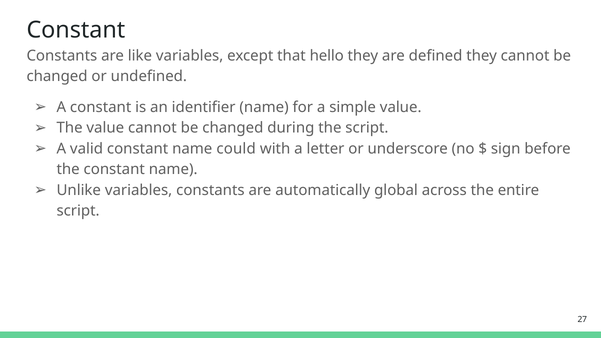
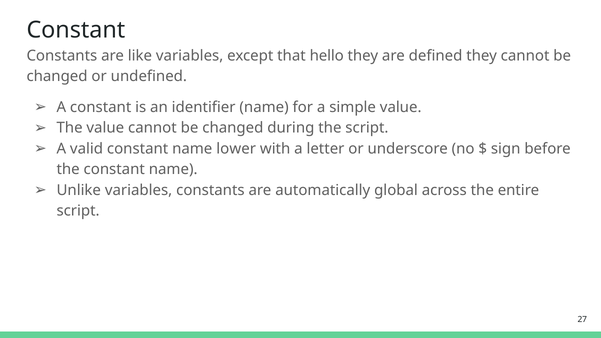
could: could -> lower (236, 149)
